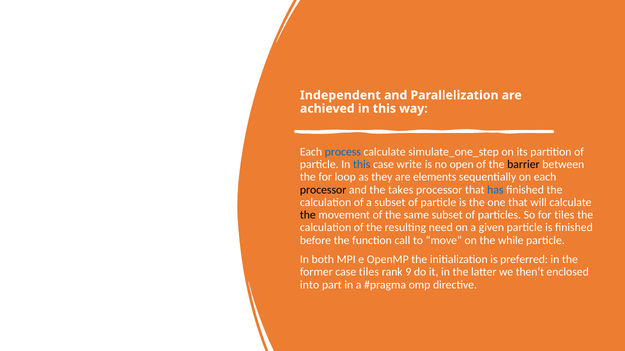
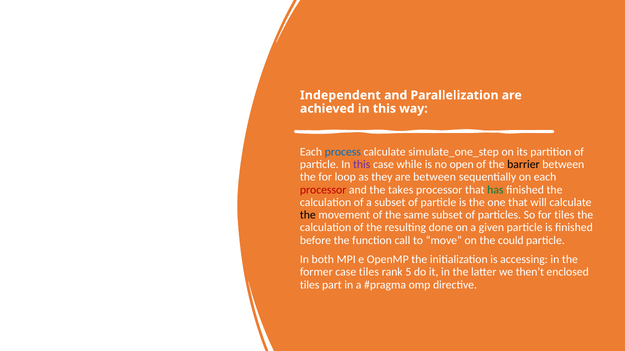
this colour: blue -> purple (362, 165)
write: write -> while (409, 165)
are elements: elements -> between (435, 177)
processor colour: black -> red (323, 190)
has colour: blue -> green (495, 190)
need: need -> done (441, 228)
while: while -> could (511, 241)
preferred: preferred -> accessing (524, 260)
9: 9 -> 5 (408, 272)
into: into -> tiles (310, 285)
